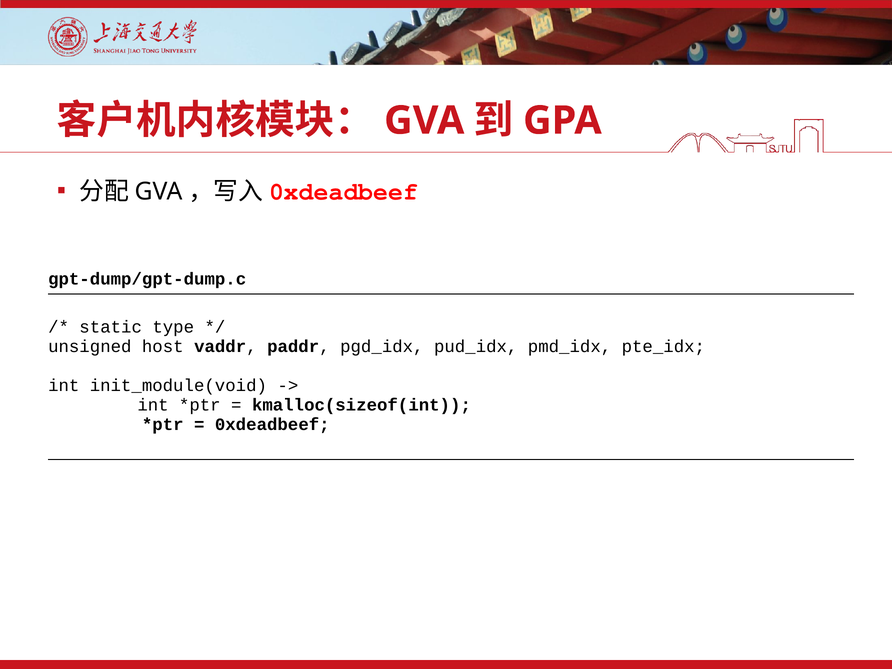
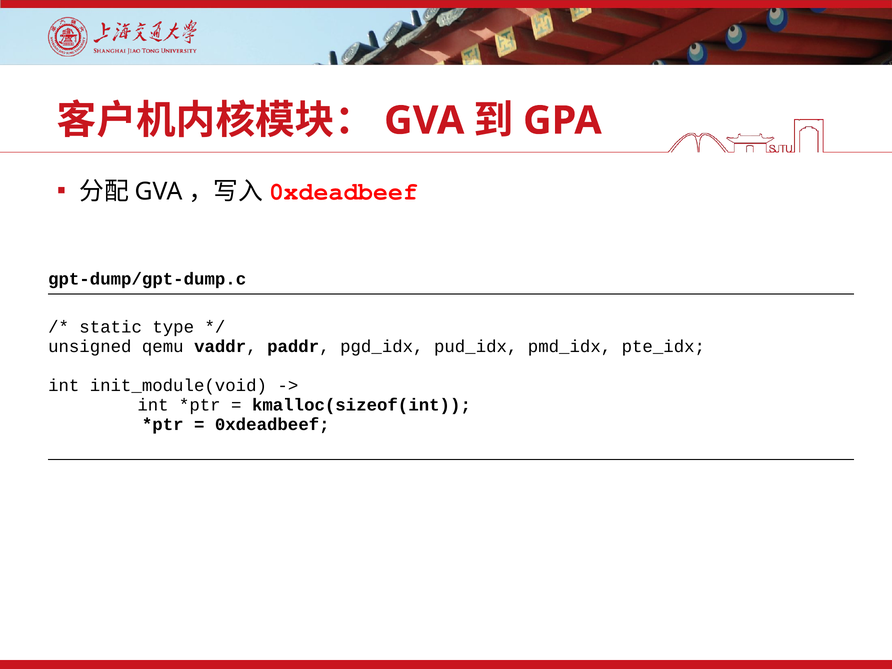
host: host -> qemu (163, 346)
